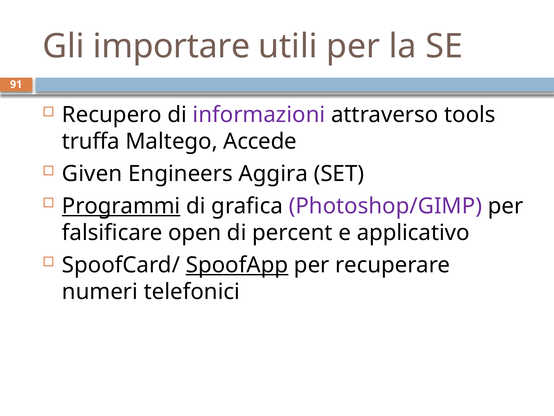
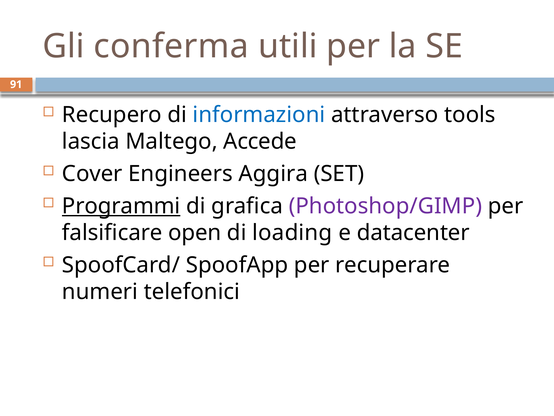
importare: importare -> conferma (171, 46)
informazioni colour: purple -> blue (259, 115)
truffa: truffa -> lascia (91, 141)
Given: Given -> Cover (92, 174)
percent: percent -> loading (292, 233)
applicativo: applicativo -> datacenter (413, 233)
SpoofApp underline: present -> none (237, 265)
